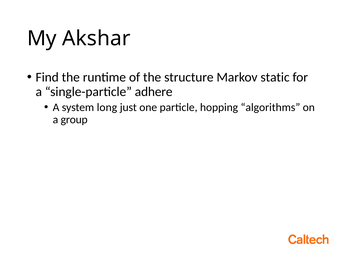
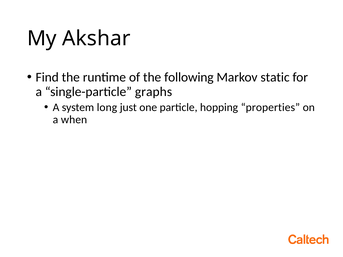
structure: structure -> following (189, 77)
adhere: adhere -> graphs (154, 92)
algorithms: algorithms -> properties (270, 107)
group: group -> when (74, 120)
